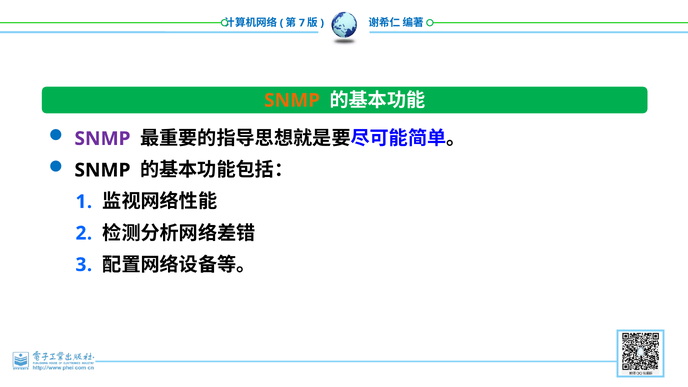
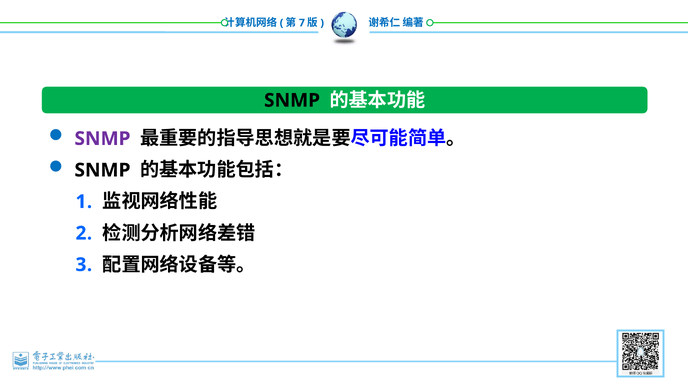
SNMP colour: orange -> black (292, 100)
